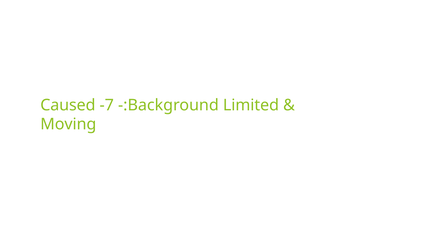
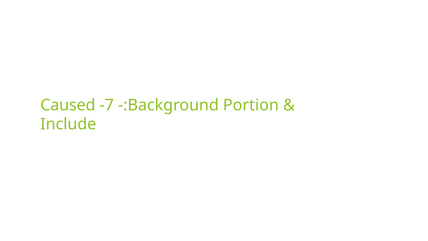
Limited: Limited -> Portion (251, 105)
Moving: Moving -> Include (68, 124)
